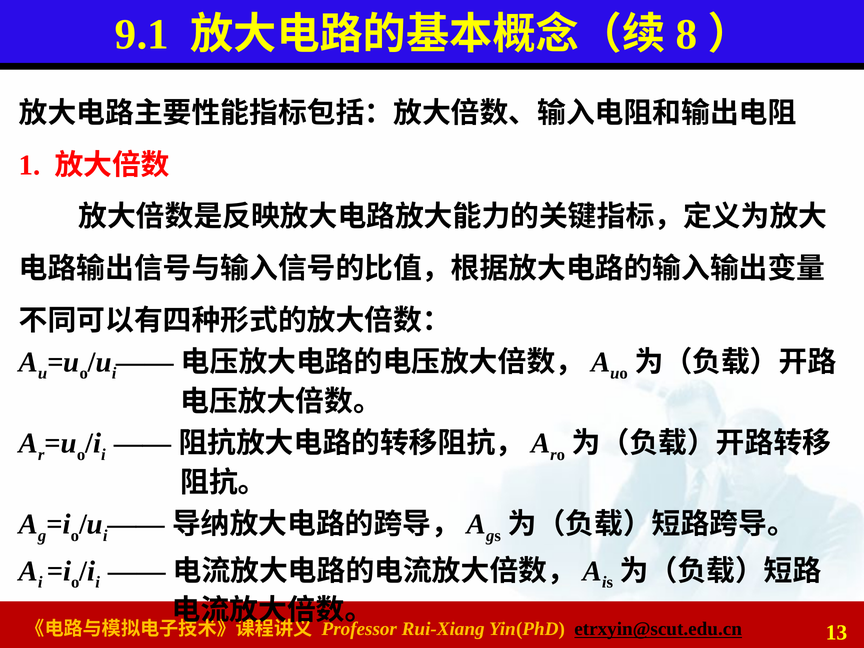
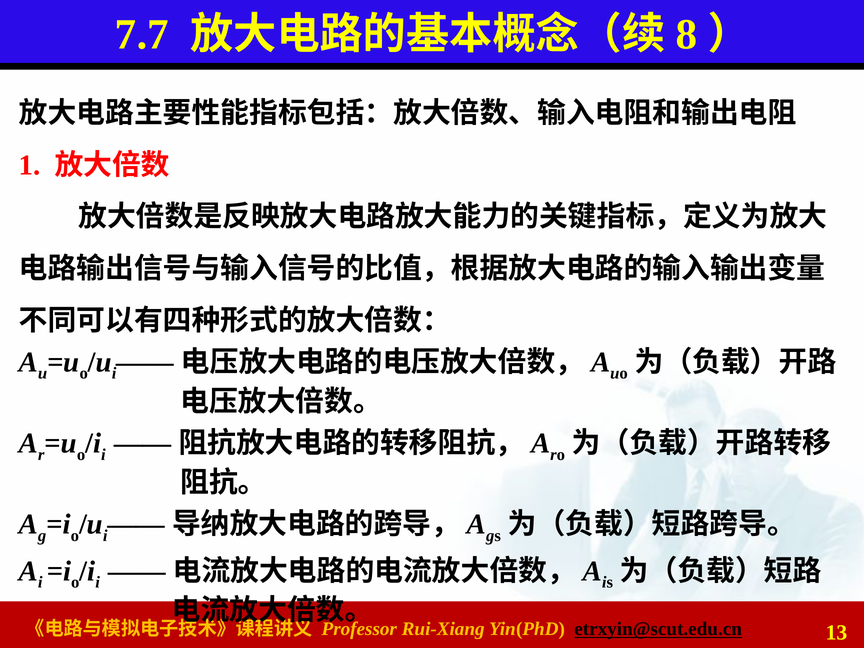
9.1: 9.1 -> 7.7 (142, 34)
